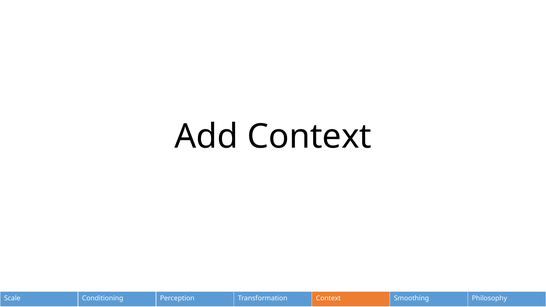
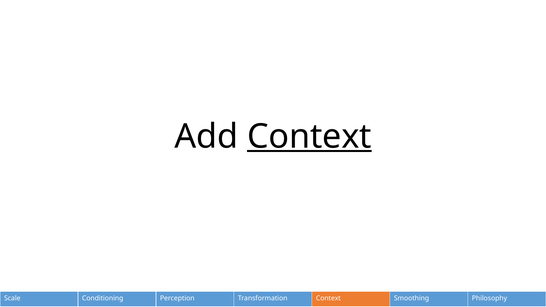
Context underline: none -> present (309, 136)
